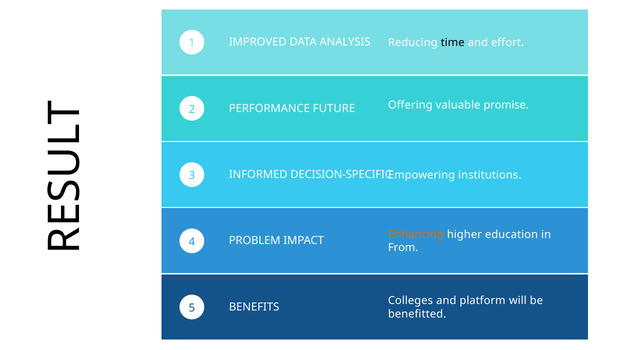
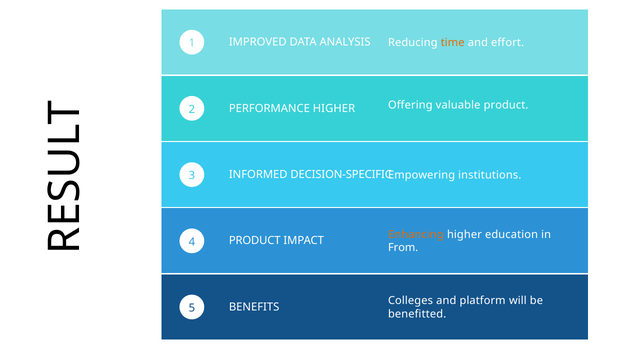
time colour: black -> orange (453, 43)
PERFORMANCE FUTURE: FUTURE -> HIGHER (334, 109)
valuable promise: promise -> product (506, 105)
PROBLEM: PROBLEM -> PRODUCT (255, 241)
